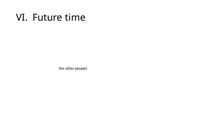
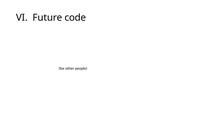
time: time -> code (75, 18)
